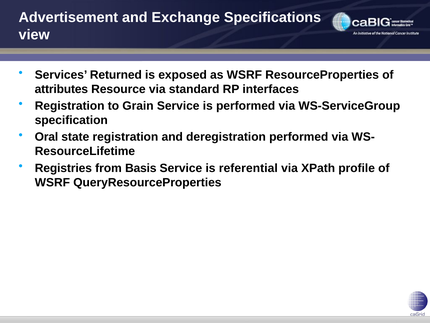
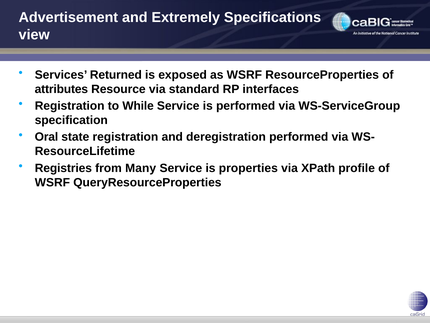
Exchange: Exchange -> Extremely (186, 17)
Grain: Grain -> While (138, 106)
Basis: Basis -> Many (141, 168)
referential: referential -> properties (248, 168)
